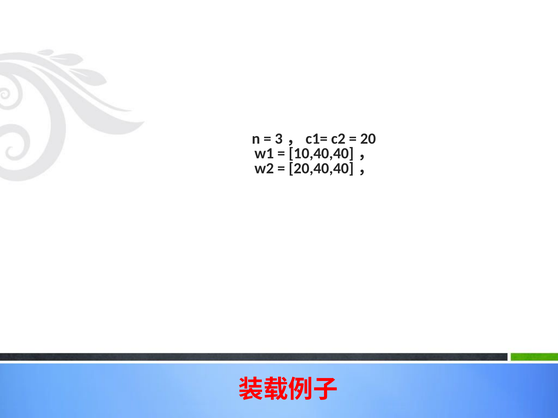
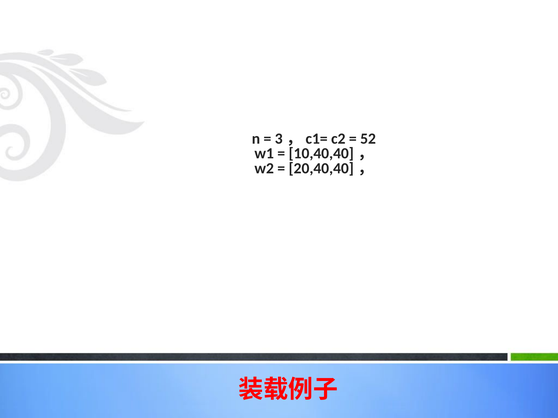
20: 20 -> 52 (368, 139)
